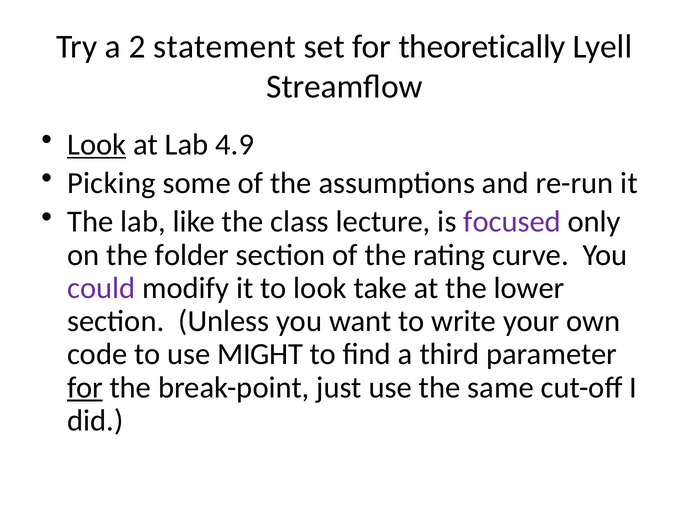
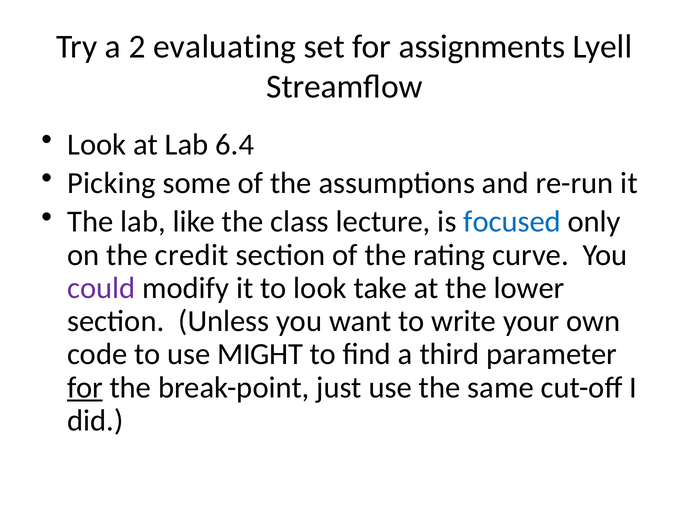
statement: statement -> evaluating (225, 47)
theoretically: theoretically -> assignments (482, 47)
Look underline: present -> none (97, 145)
4.9: 4.9 -> 6.4 (235, 145)
focused colour: purple -> blue (512, 222)
folder: folder -> credit (192, 255)
